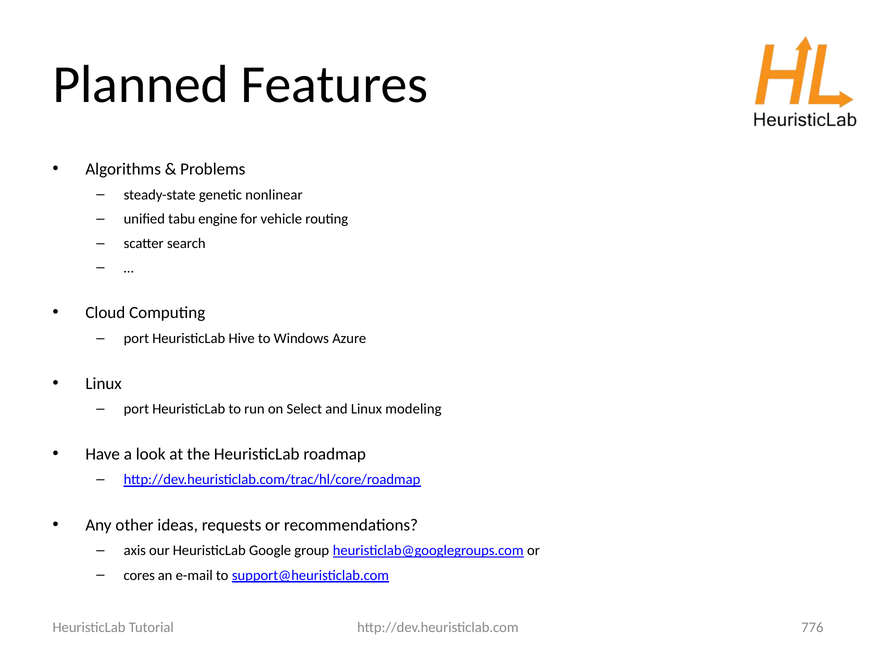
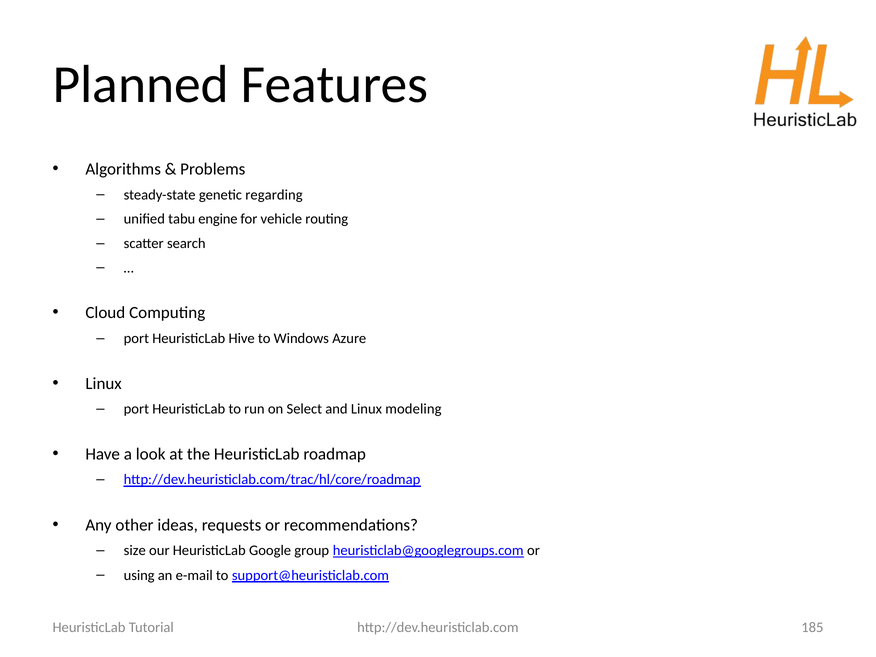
nonlinear: nonlinear -> regarding (274, 195)
axis: axis -> size (135, 551)
cores: cores -> using (139, 575)
776: 776 -> 185 (812, 627)
